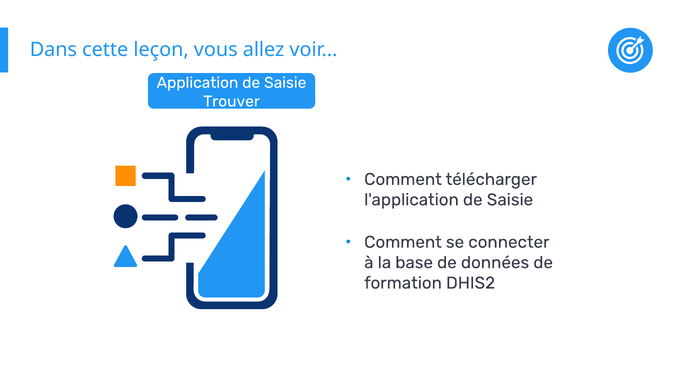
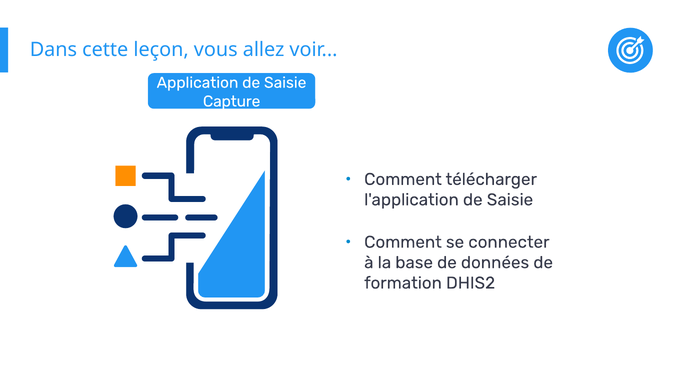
Trouver: Trouver -> Capture (232, 101)
